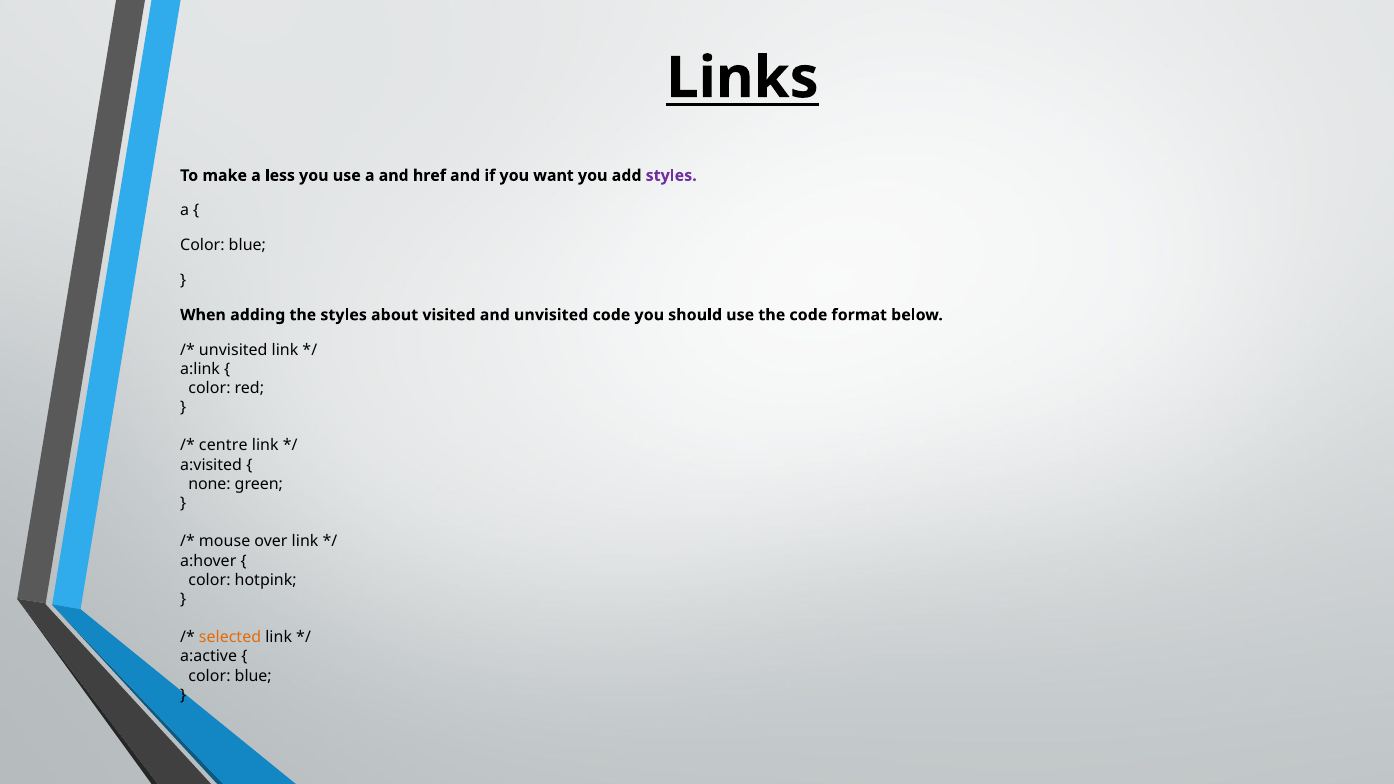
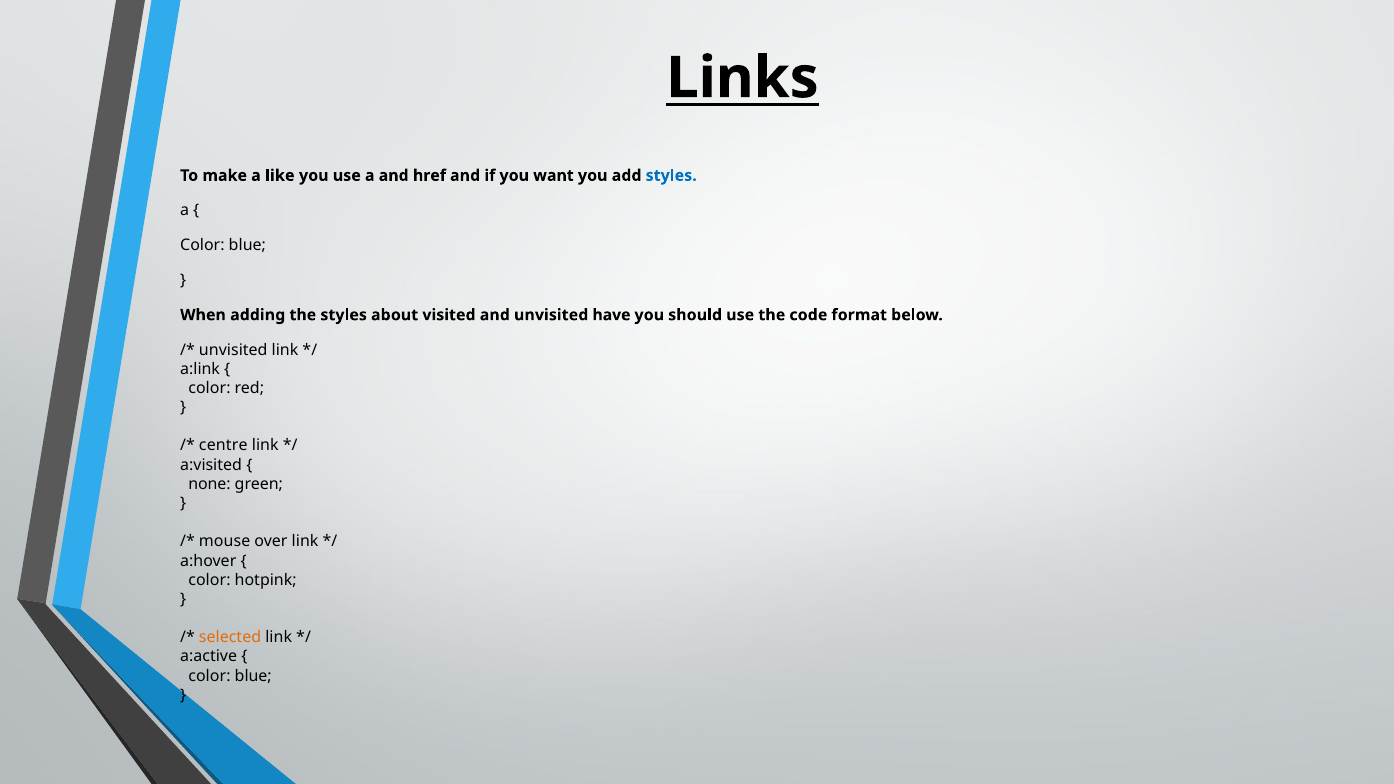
less: less -> like (280, 176)
styles colour: purple -> blue (671, 176)
unvisited code: code -> have (611, 315)
